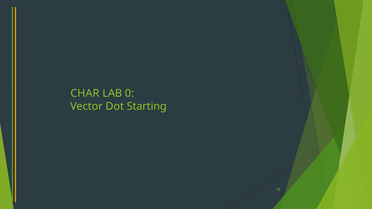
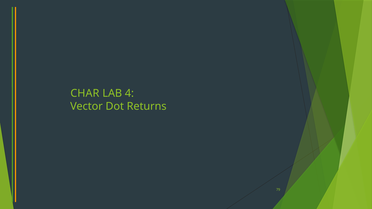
0: 0 -> 4 (129, 94)
Starting: Starting -> Returns (147, 107)
